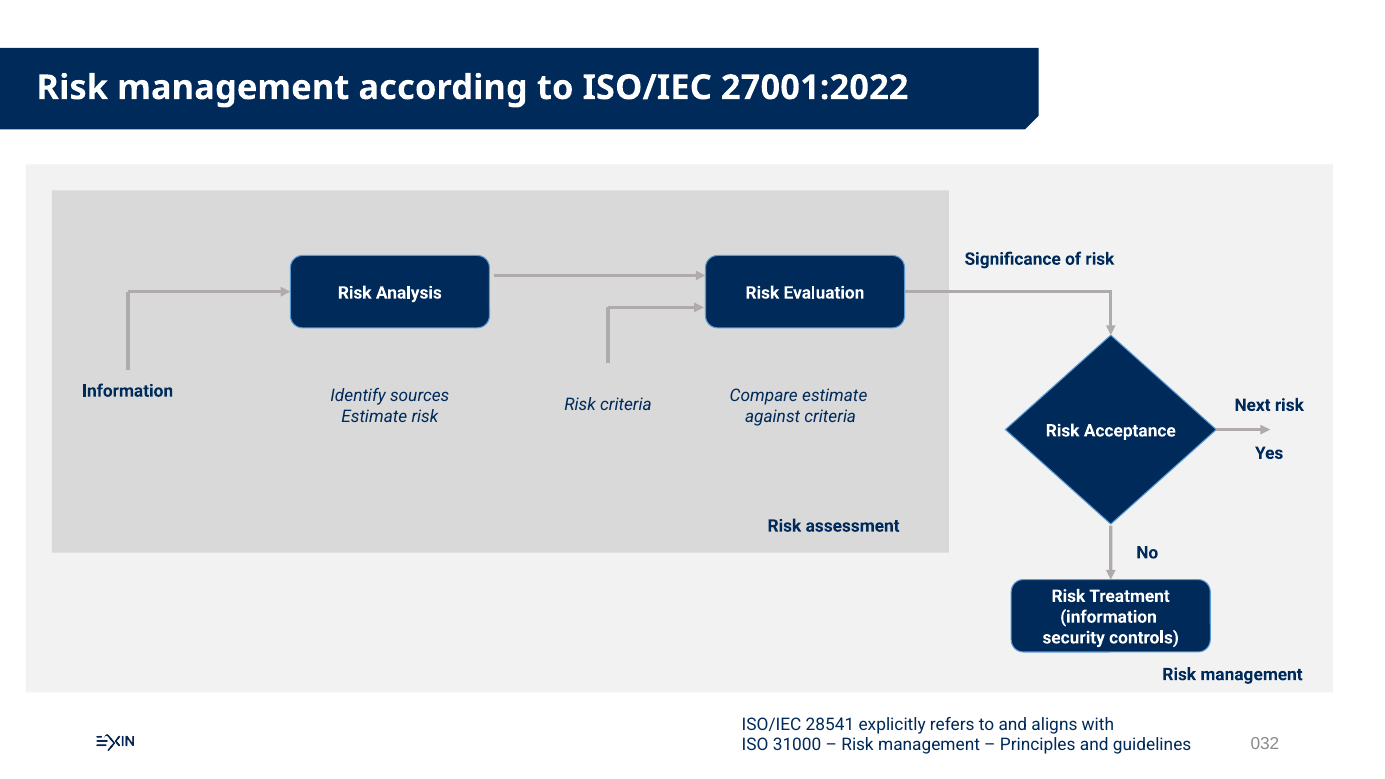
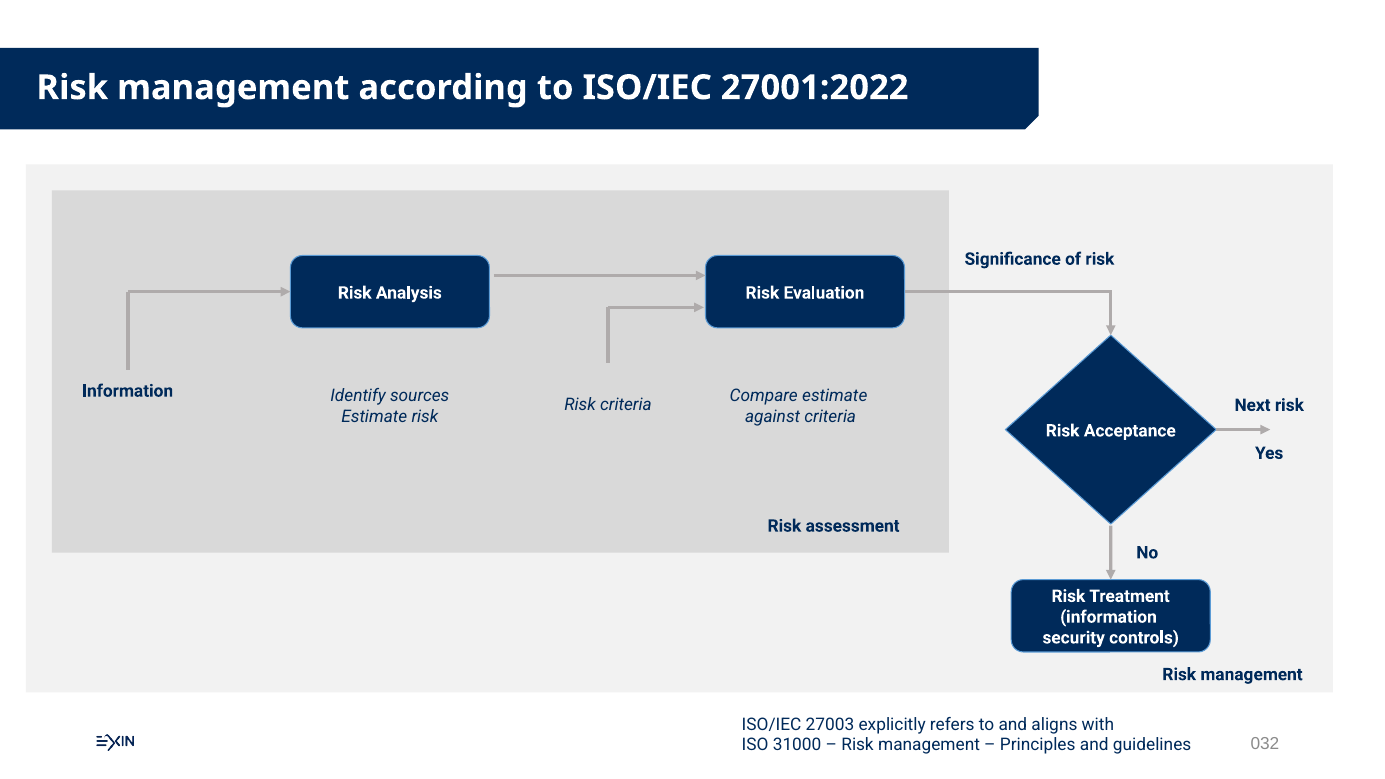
28541: 28541 -> 27003 (830, 725)
